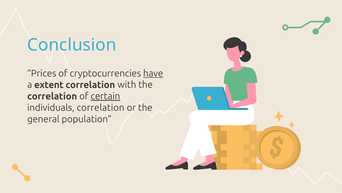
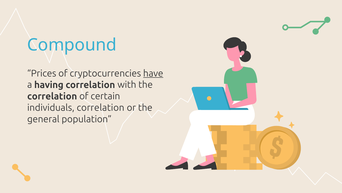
Conclusion: Conclusion -> Compound (72, 45)
extent: extent -> having (49, 85)
certain underline: present -> none (105, 96)
